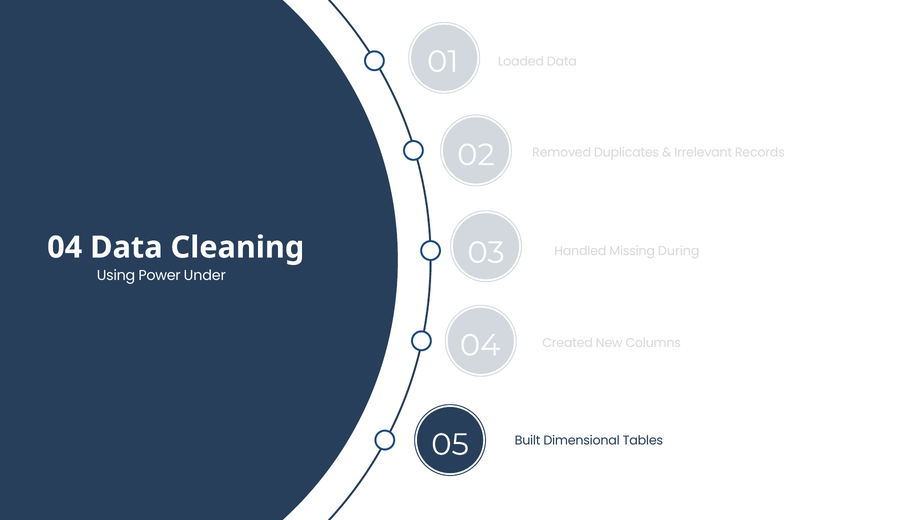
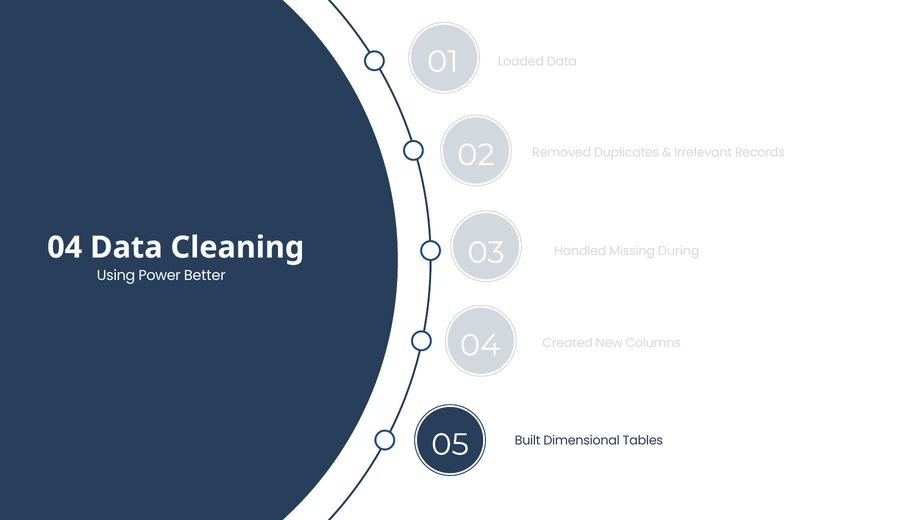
Under: Under -> Better (205, 275)
